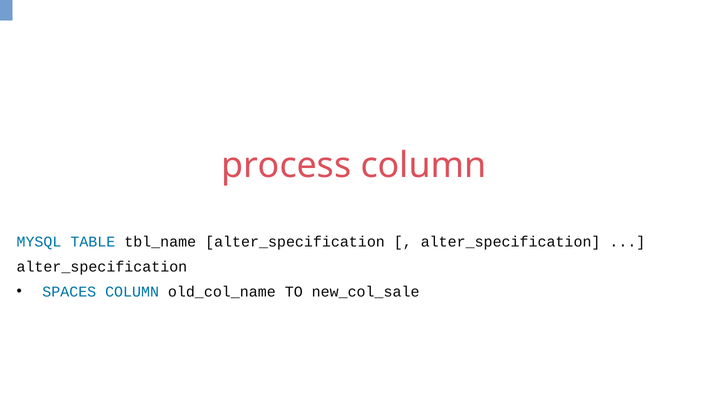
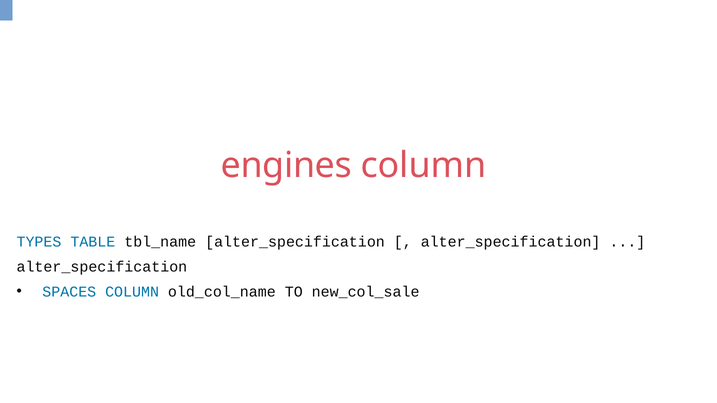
process: process -> engines (286, 166)
MYSQL: MYSQL -> TYPES (39, 242)
